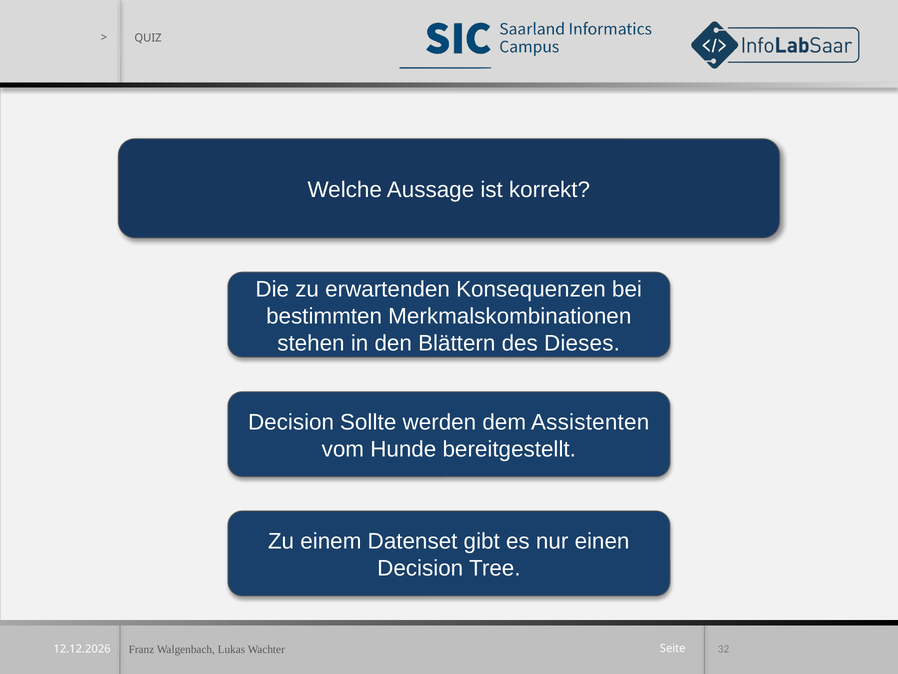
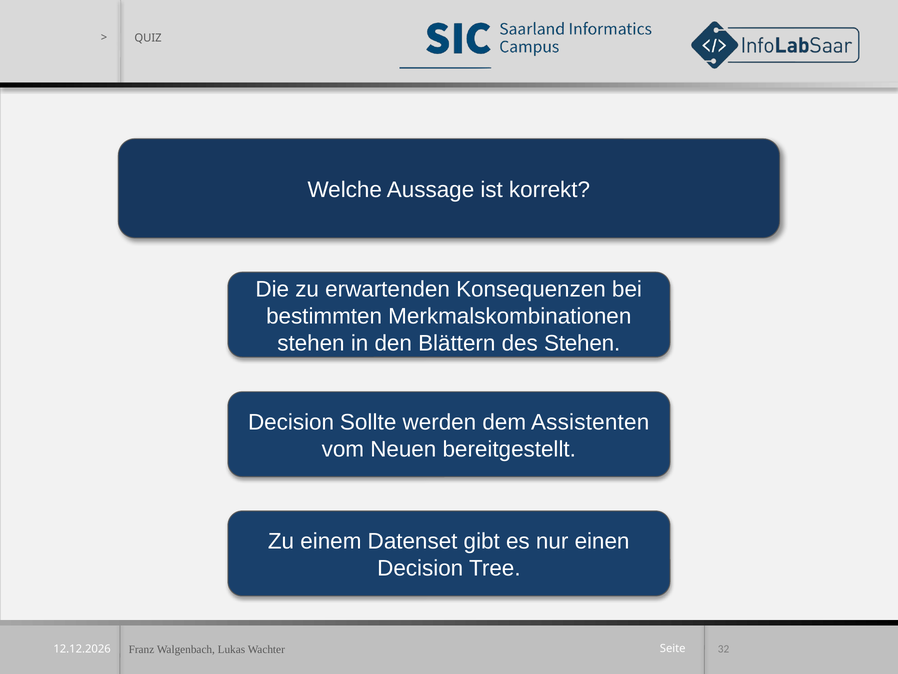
des Dieses: Dieses -> Stehen (582, 343)
Hunde: Hunde -> Neuen (403, 449)
